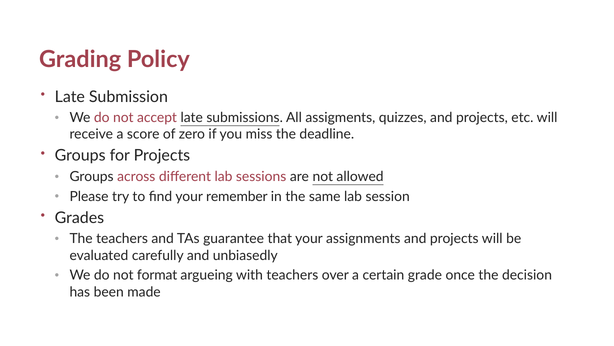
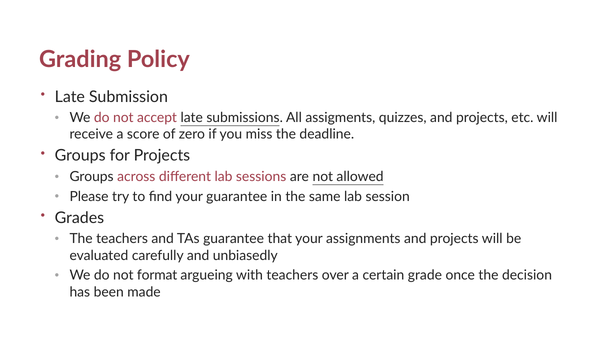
your remember: remember -> guarantee (237, 196)
